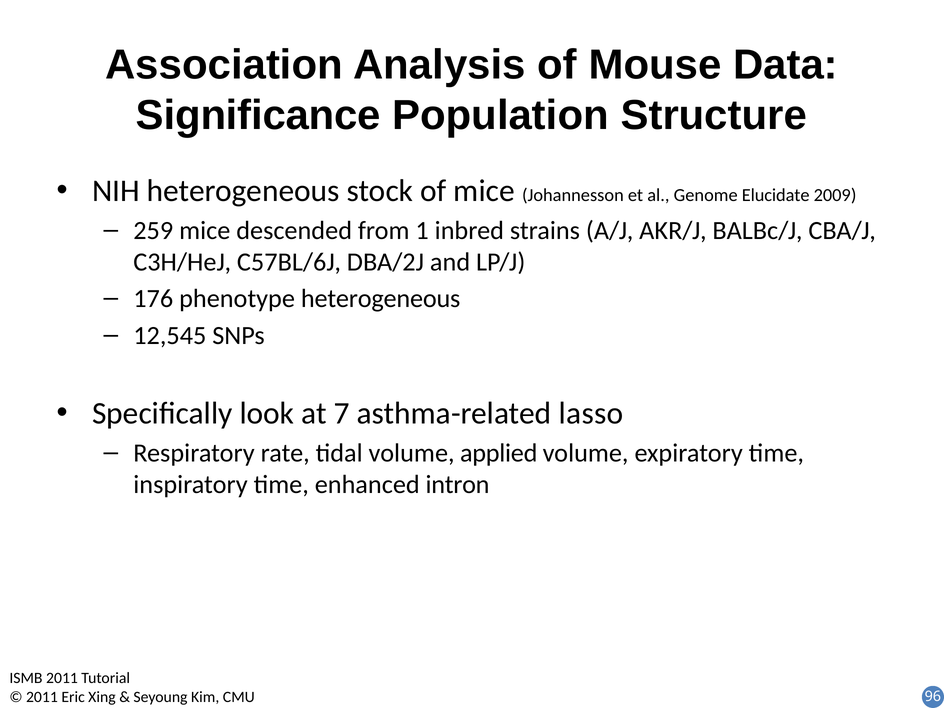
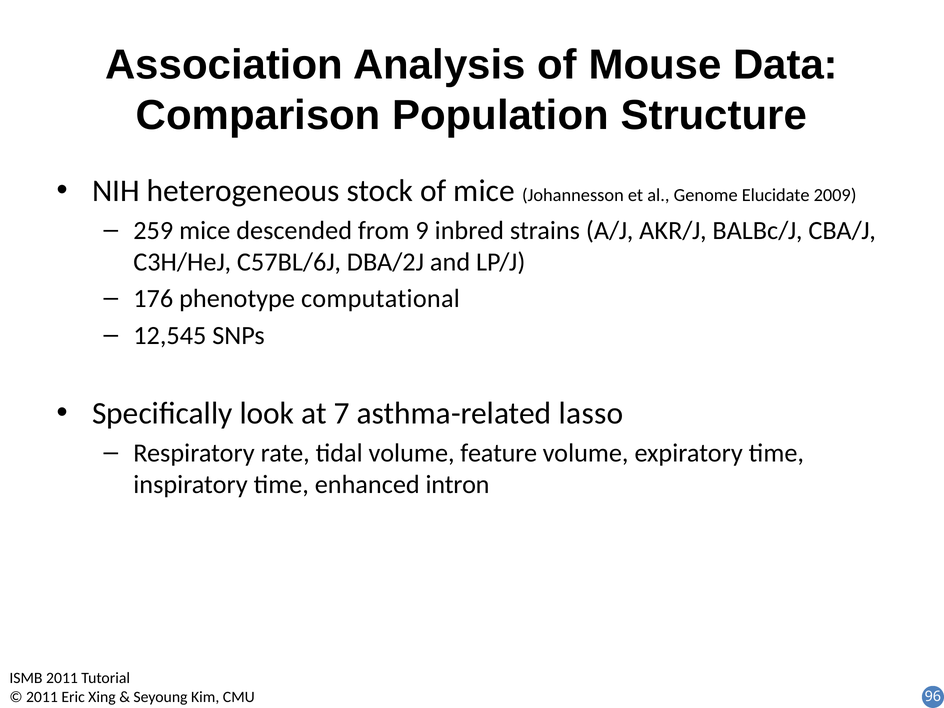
Significance: Significance -> Comparison (258, 115)
1: 1 -> 9 (422, 231)
phenotype heterogeneous: heterogeneous -> computational (380, 299)
applied: applied -> feature (499, 453)
